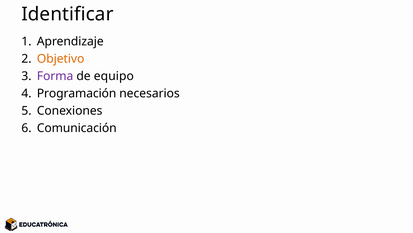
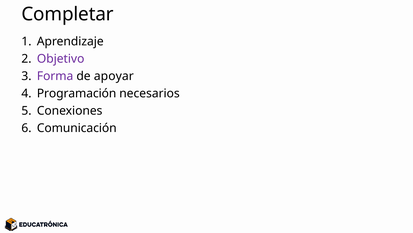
Identificar: Identificar -> Completar (68, 14)
Objetivo colour: orange -> purple (61, 59)
equipo: equipo -> apoyar (114, 76)
